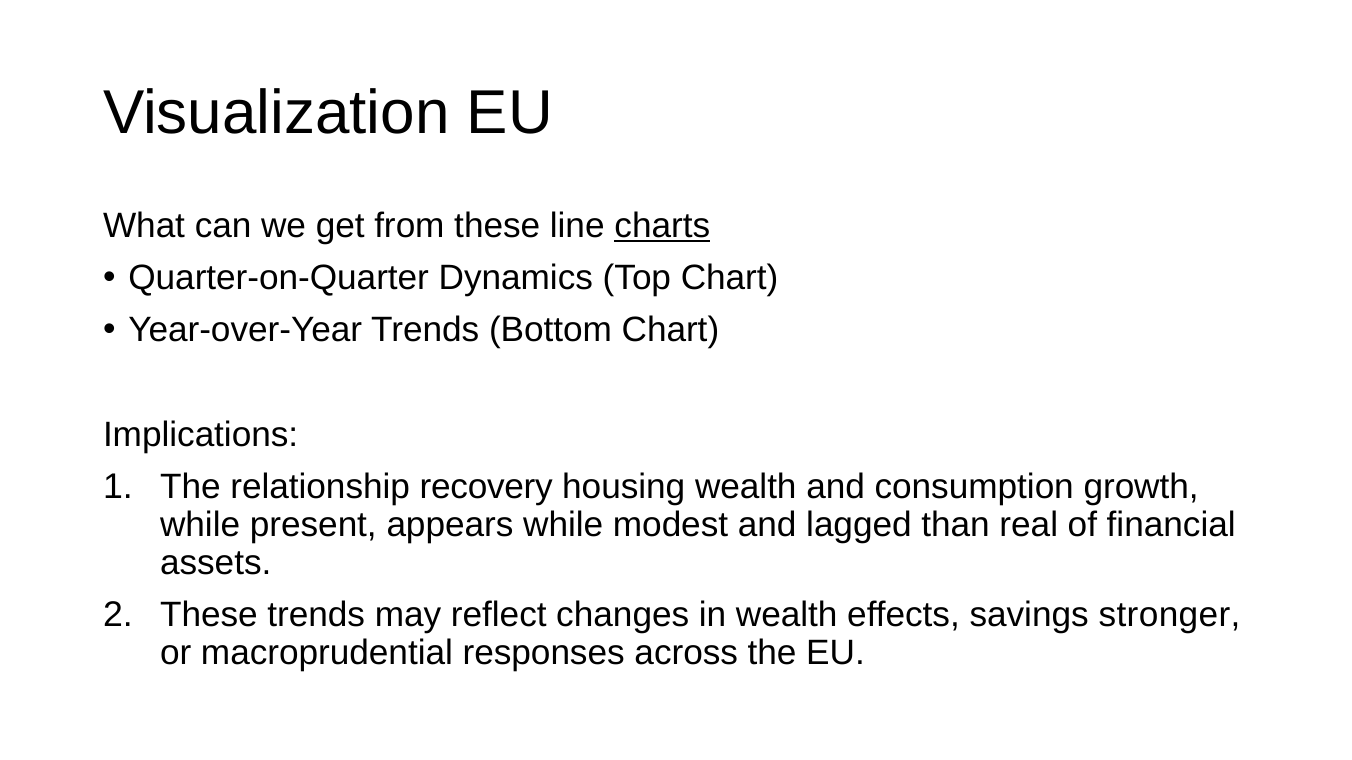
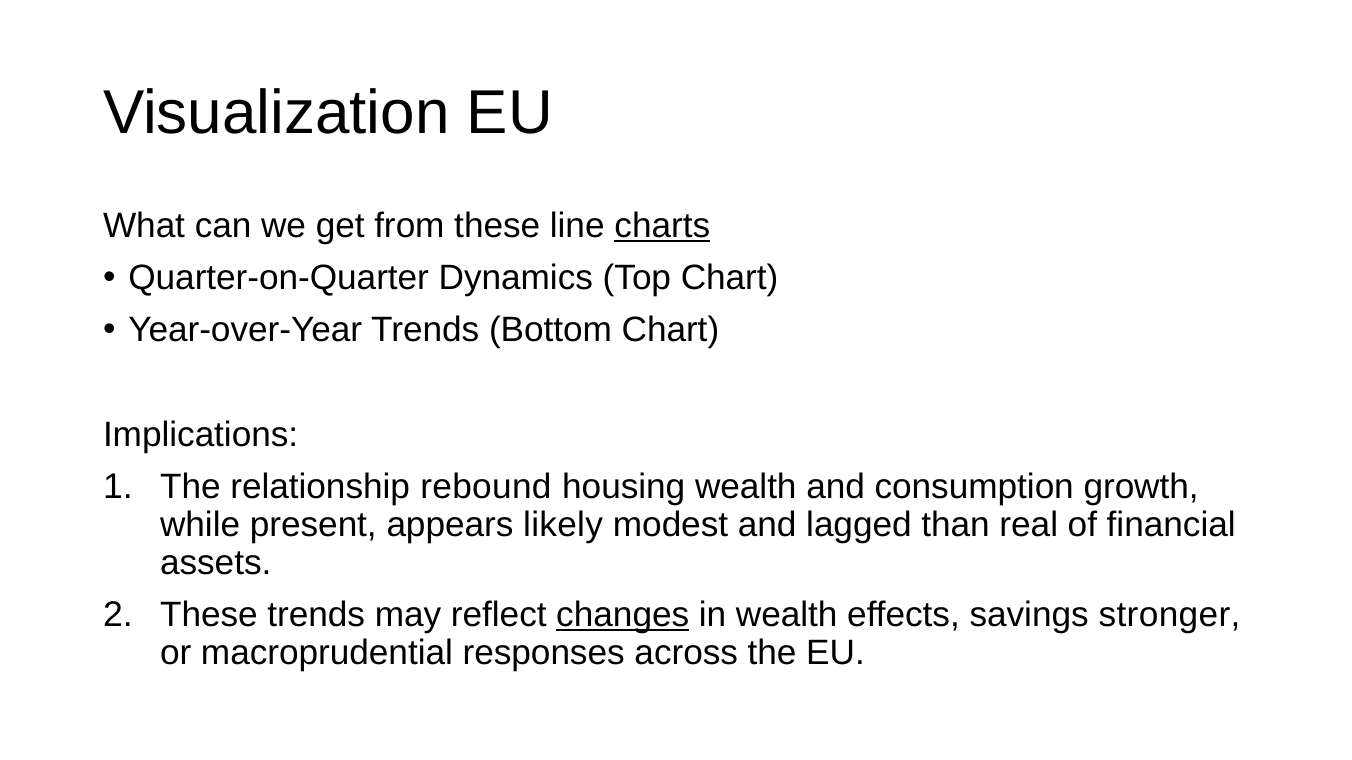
recovery: recovery -> rebound (486, 487)
appears while: while -> likely (563, 525)
changes underline: none -> present (623, 615)
